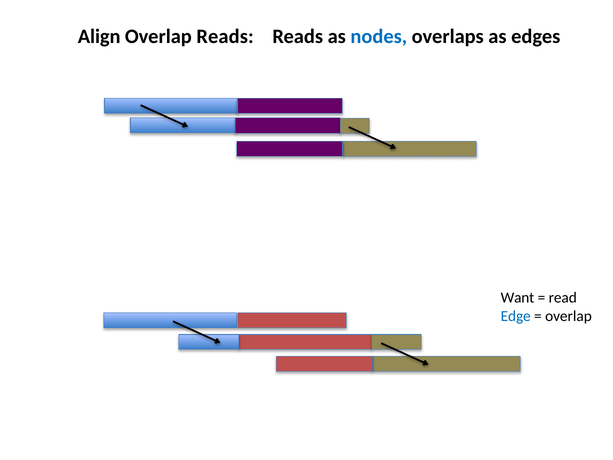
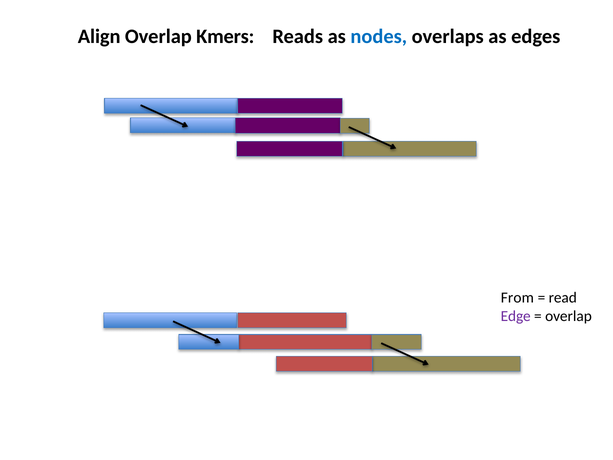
Overlap Reads: Reads -> Kmers (225, 37)
Want: Want -> From (517, 298)
Edge colour: blue -> purple (516, 316)
